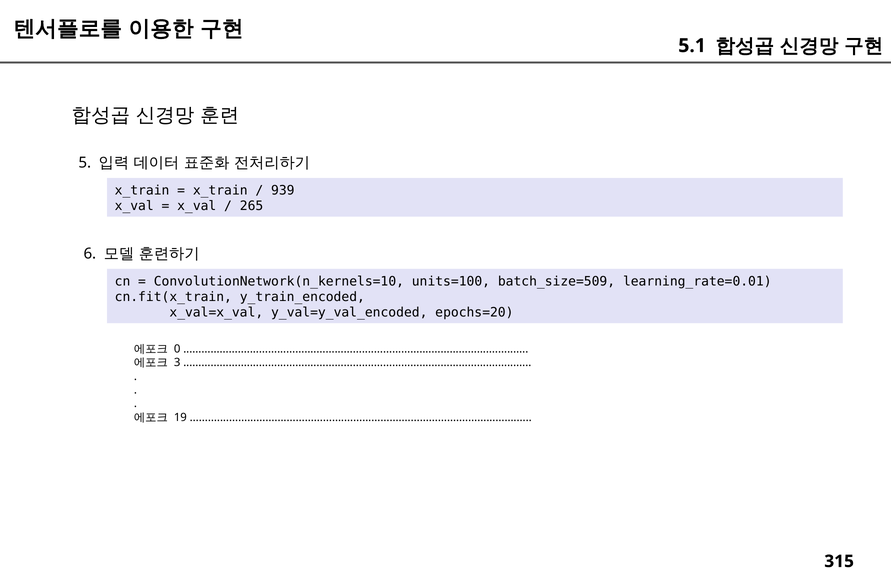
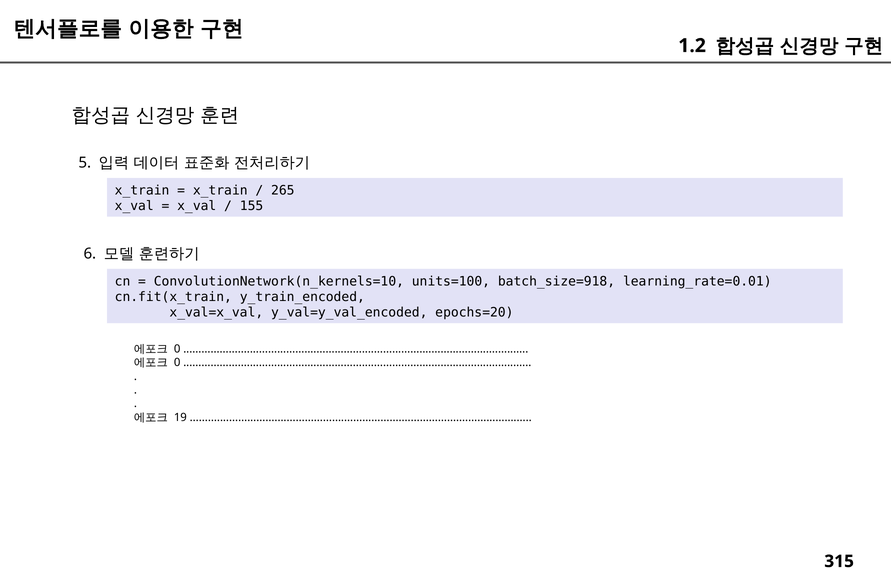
5.1: 5.1 -> 1.2 (692, 46)
939: 939 -> 265 (283, 191)
265: 265 -> 155 (252, 206)
batch_size=509: batch_size=509 -> batch_size=918 (557, 281)
3: 3 -> 0 (177, 363)
